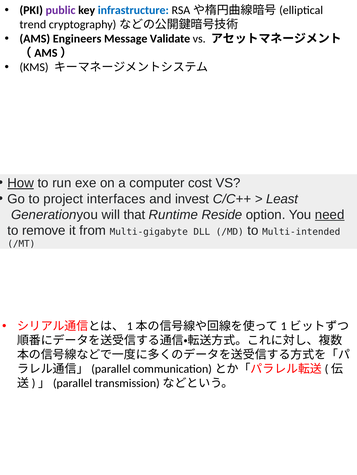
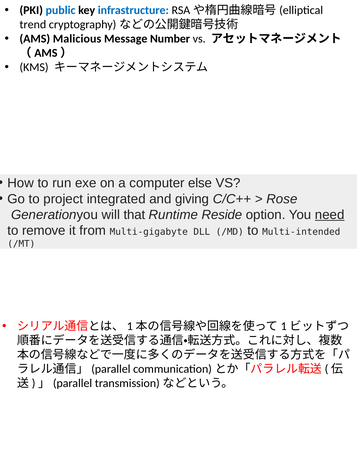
public colour: purple -> blue (61, 10)
Engineers: Engineers -> Malicious (77, 39)
Validate: Validate -> Number (170, 39)
How underline: present -> none (21, 183)
cost: cost -> else (200, 183)
interfaces: interfaces -> integrated (116, 199)
invest: invest -> giving (192, 199)
Least: Least -> Rose (282, 199)
